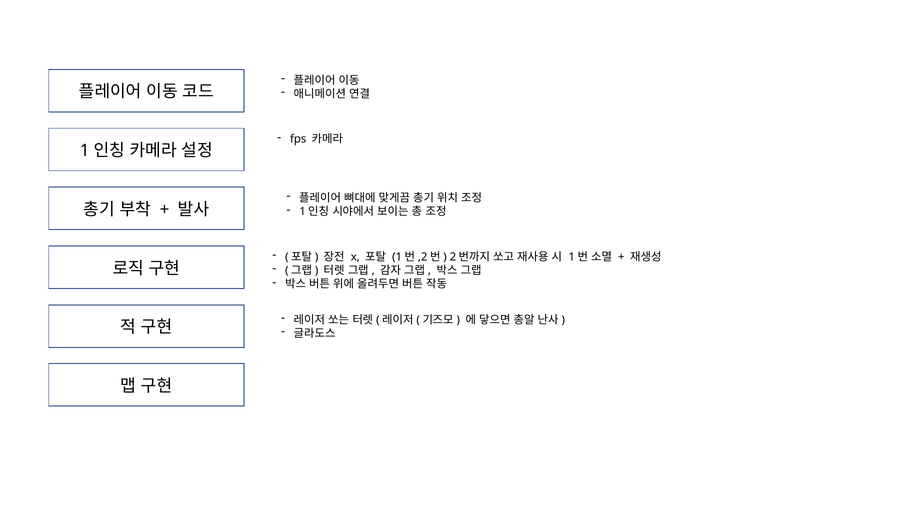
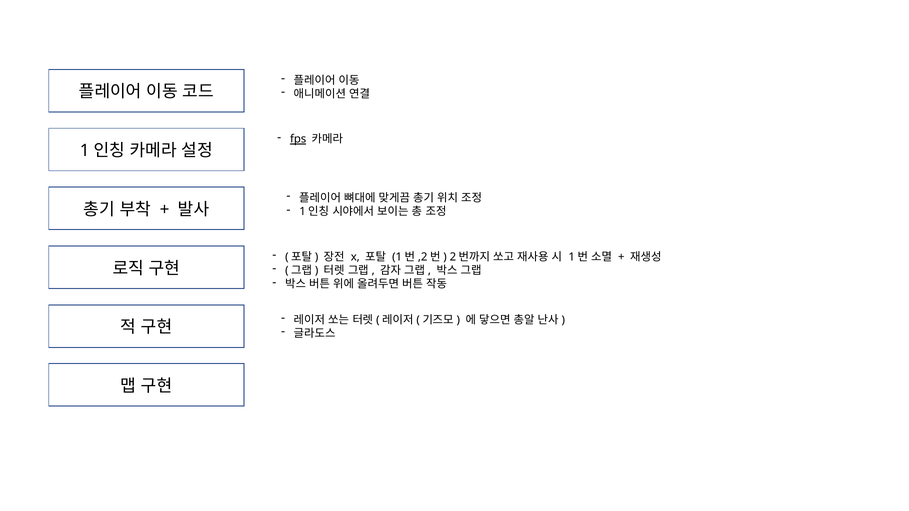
fps underline: none -> present (298, 139)
